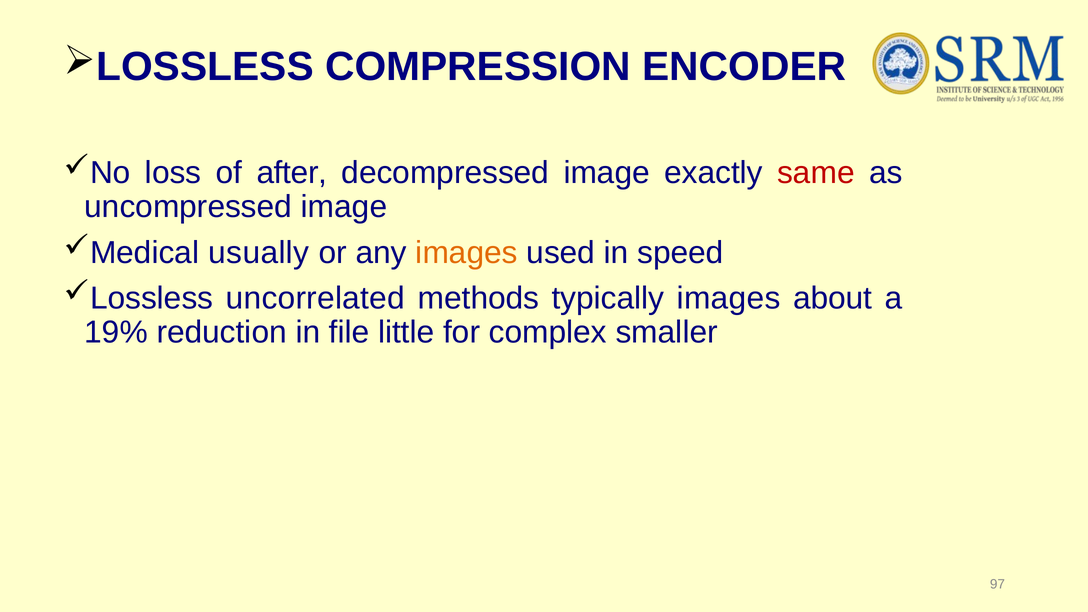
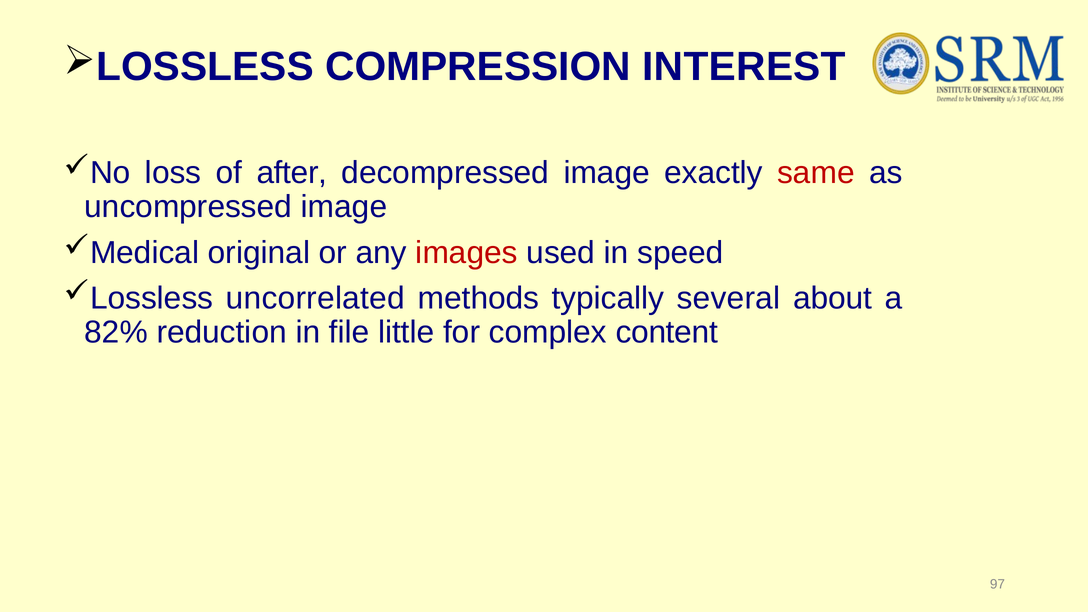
ENCODER: ENCODER -> INTEREST (744, 67)
usually: usually -> original (259, 253)
images colour: orange -> red (467, 253)
typically images: images -> several (729, 298)
19%: 19% -> 82% (116, 332)
smaller: smaller -> content (667, 332)
